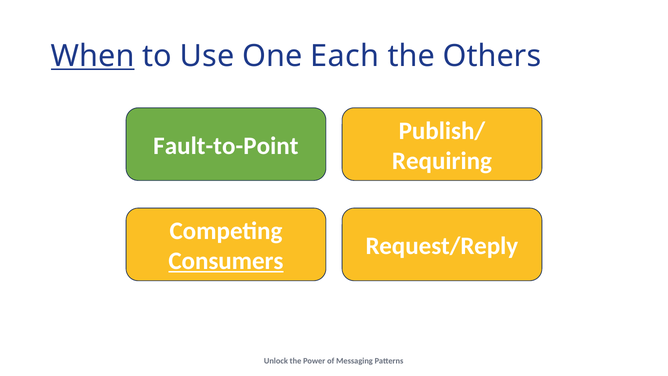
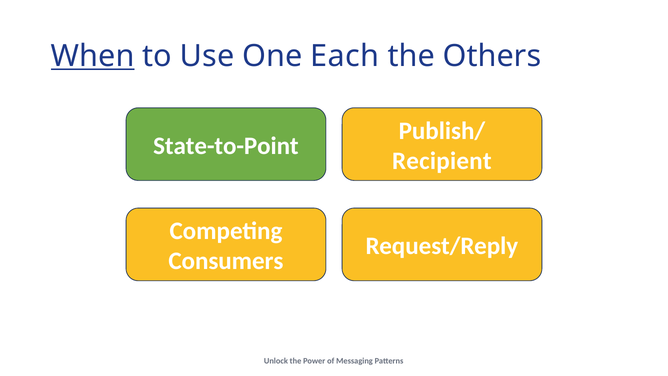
Fault-to-Point: Fault-to-Point -> State-to-Point (226, 146)
Requiring: Requiring -> Recipient (442, 161)
Consumers underline: present -> none (226, 261)
